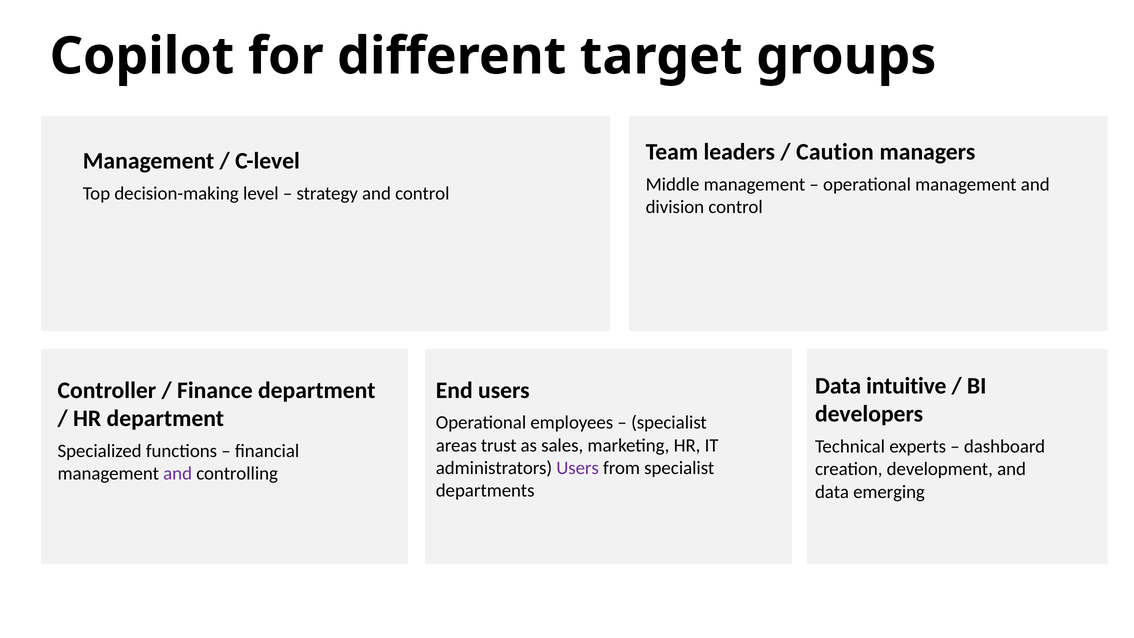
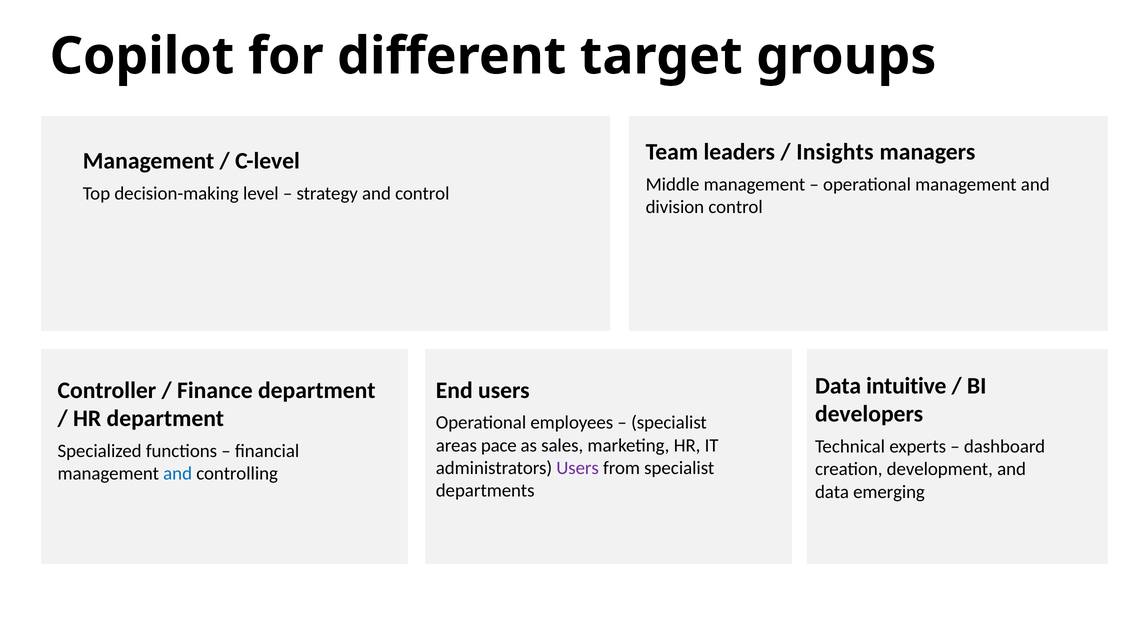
Caution: Caution -> Insights (835, 152)
trust: trust -> pace (499, 445)
and colour: purple -> blue (178, 474)
